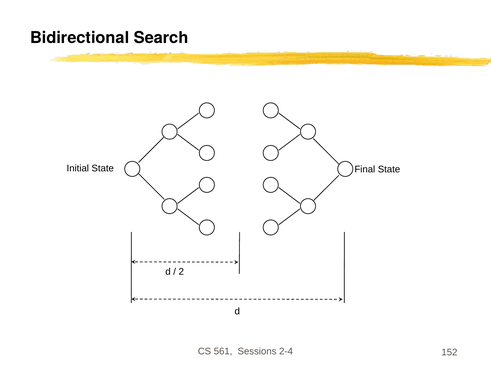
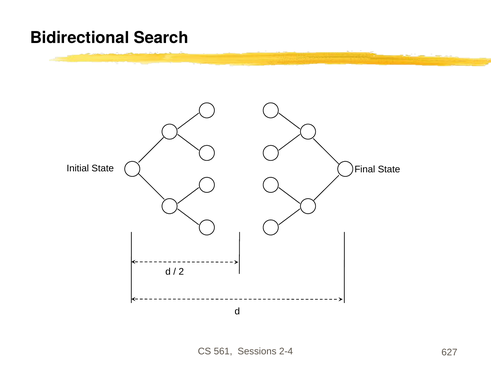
152: 152 -> 627 (449, 353)
